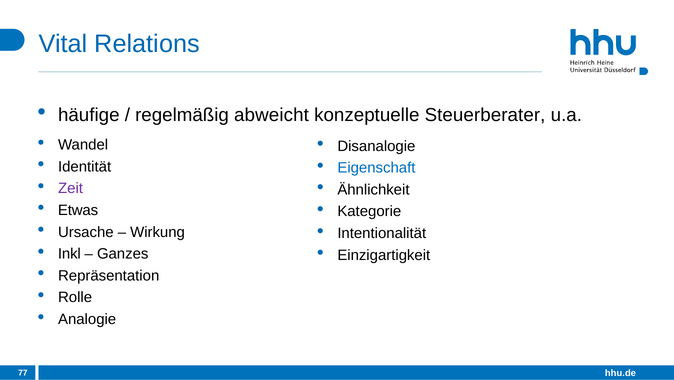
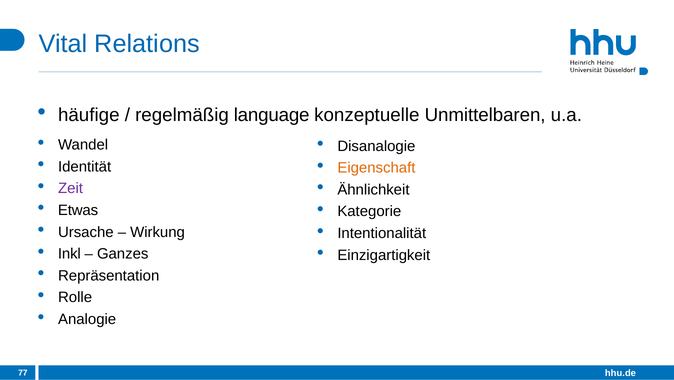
abweicht: abweicht -> language (272, 115)
Steuerberater: Steuerberater -> Unmittelbaren (485, 115)
Eigenschaft colour: blue -> orange (376, 168)
